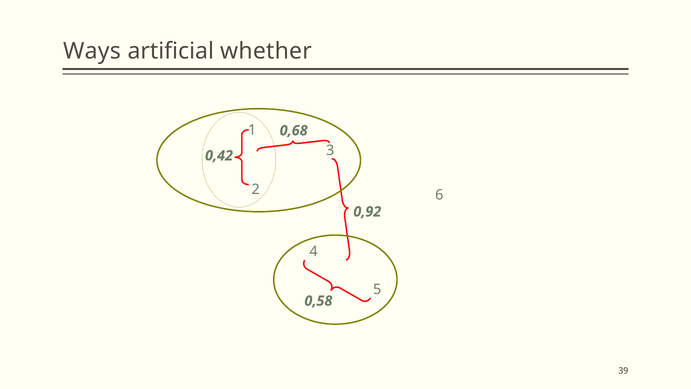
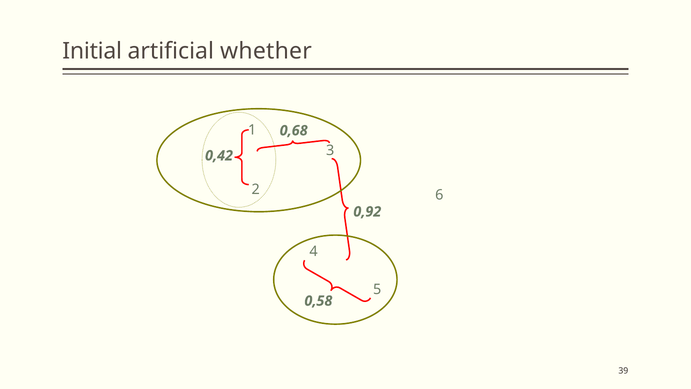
Ways: Ways -> Initial (92, 51)
